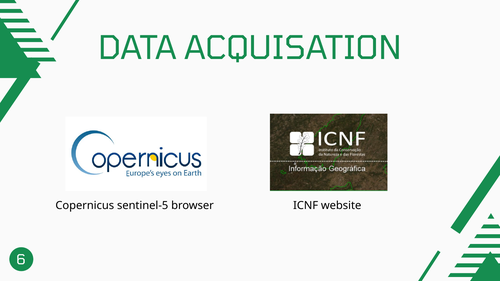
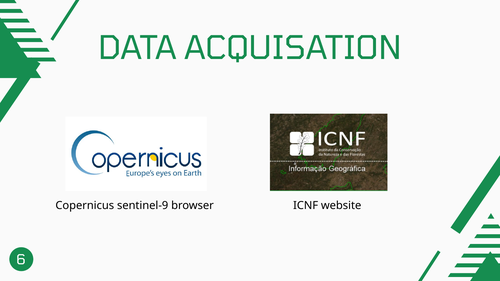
sentinel-5: sentinel-5 -> sentinel-9 (143, 206)
